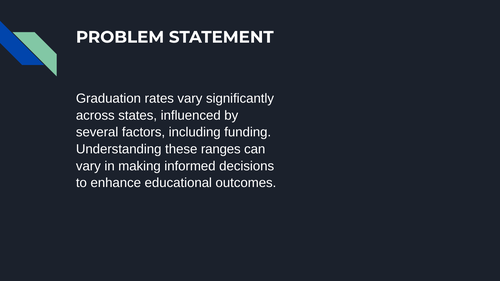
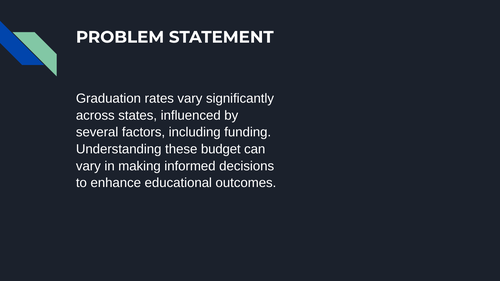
ranges: ranges -> budget (221, 149)
